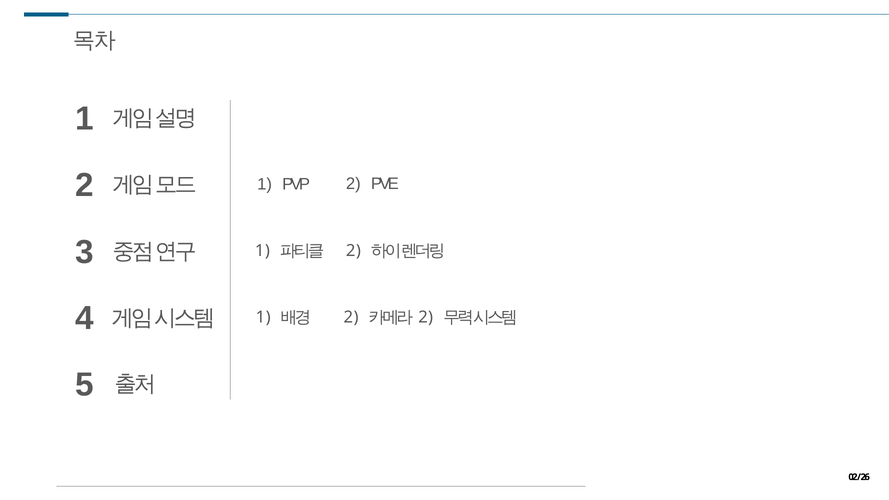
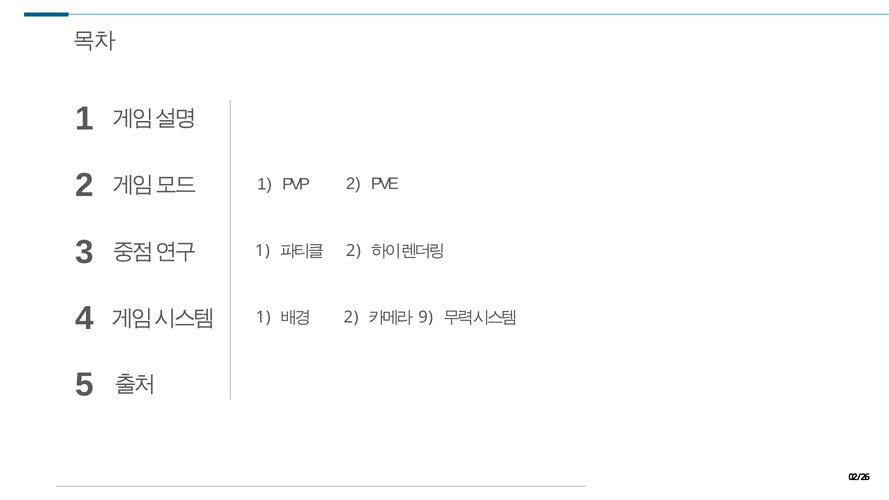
2: 2 -> 9 (426, 317)
